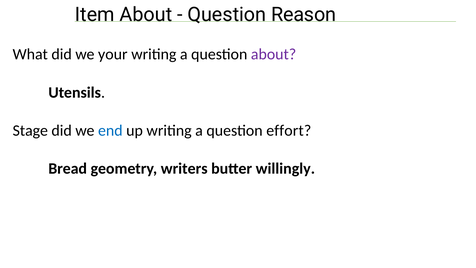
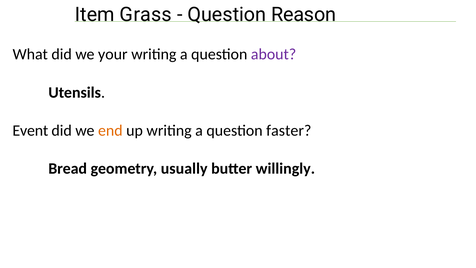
Item About: About -> Grass (146, 15)
Stage: Stage -> Event (30, 130)
end colour: blue -> orange (110, 130)
effort: effort -> faster (289, 130)
writers: writers -> usually (184, 169)
